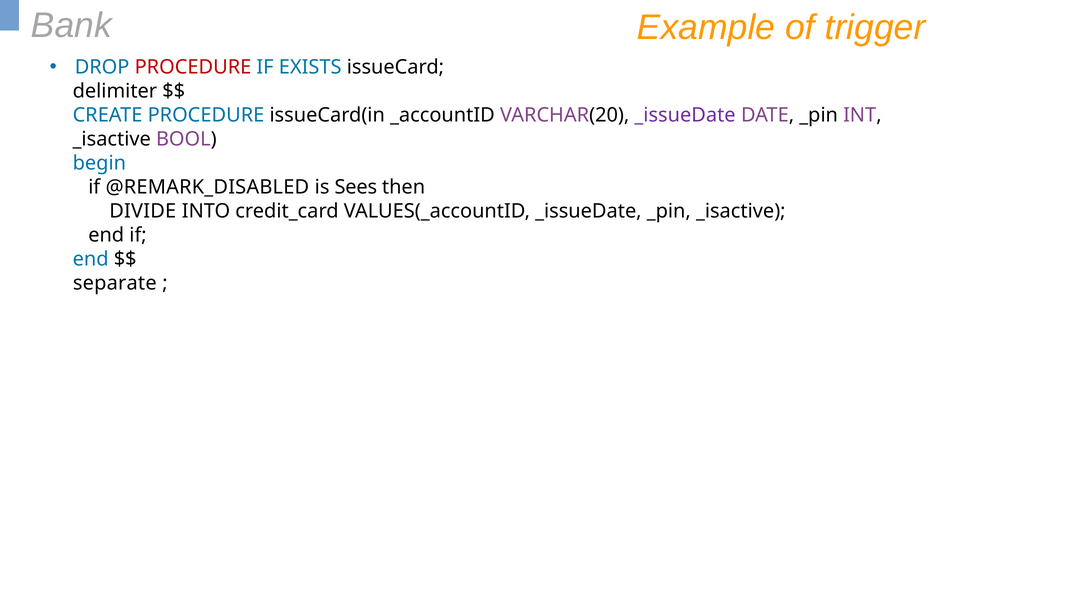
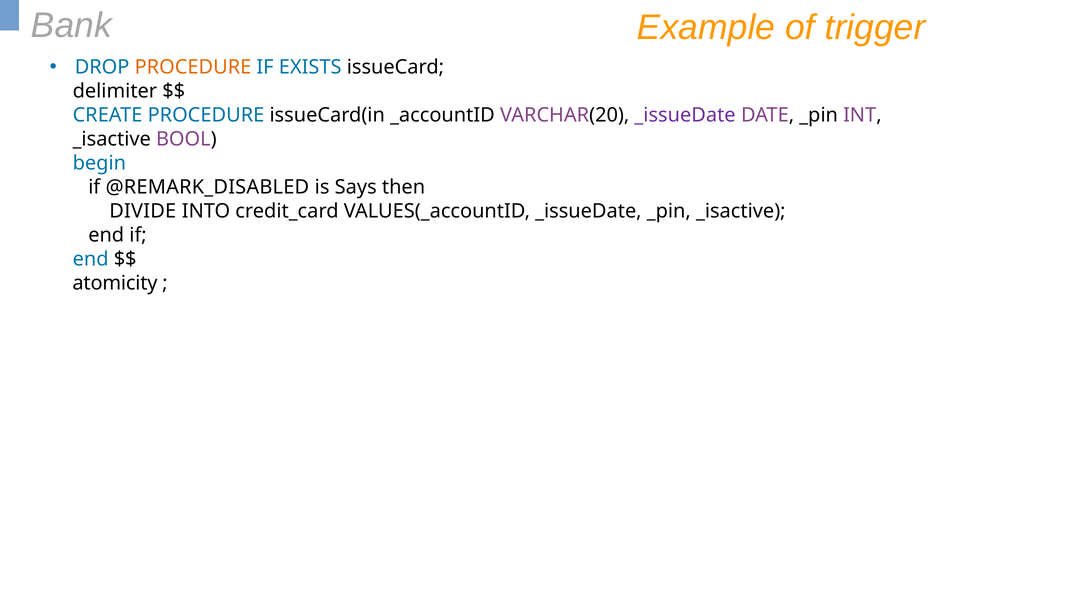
PROCEDURE colour: red -> orange (193, 67)
Sees: Sees -> Says (356, 187)
separate: separate -> atomicity (115, 283)
